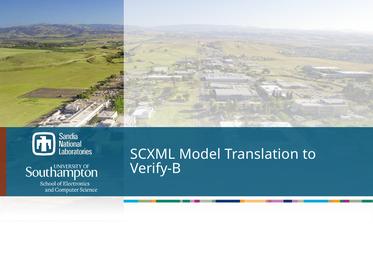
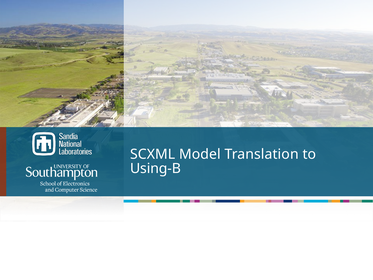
Verify-B: Verify-B -> Using-B (156, 168)
